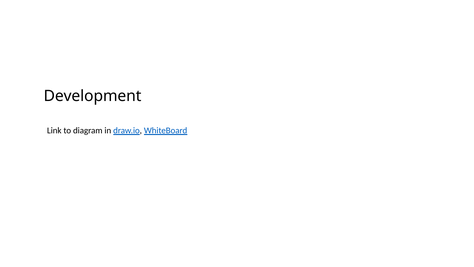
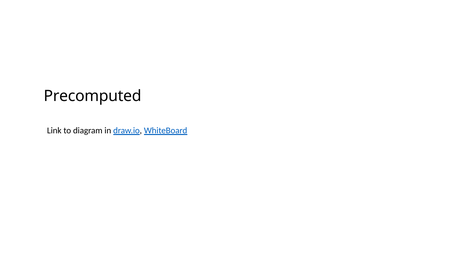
Development: Development -> Precomputed (93, 96)
